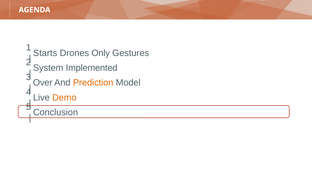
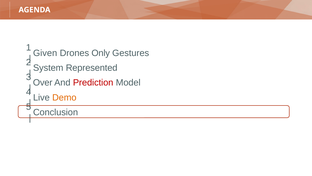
Starts: Starts -> Given (45, 53)
Implemented: Implemented -> Represented (92, 68)
Prediction colour: orange -> red (93, 82)
